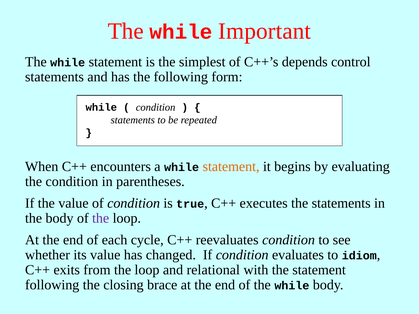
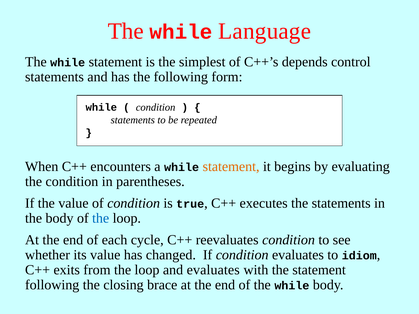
Important: Important -> Language (265, 31)
the colour: purple -> blue (101, 218)
and relational: relational -> evaluates (213, 270)
